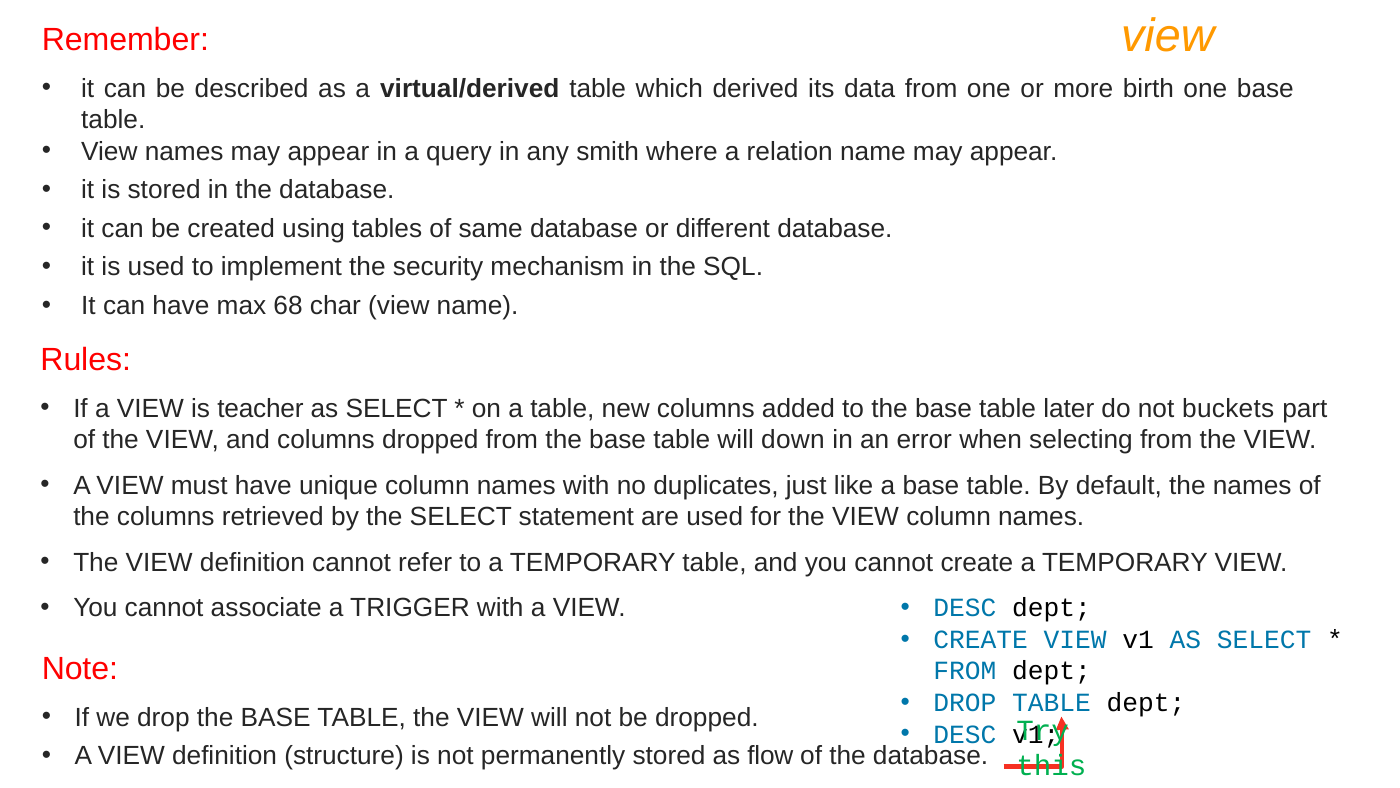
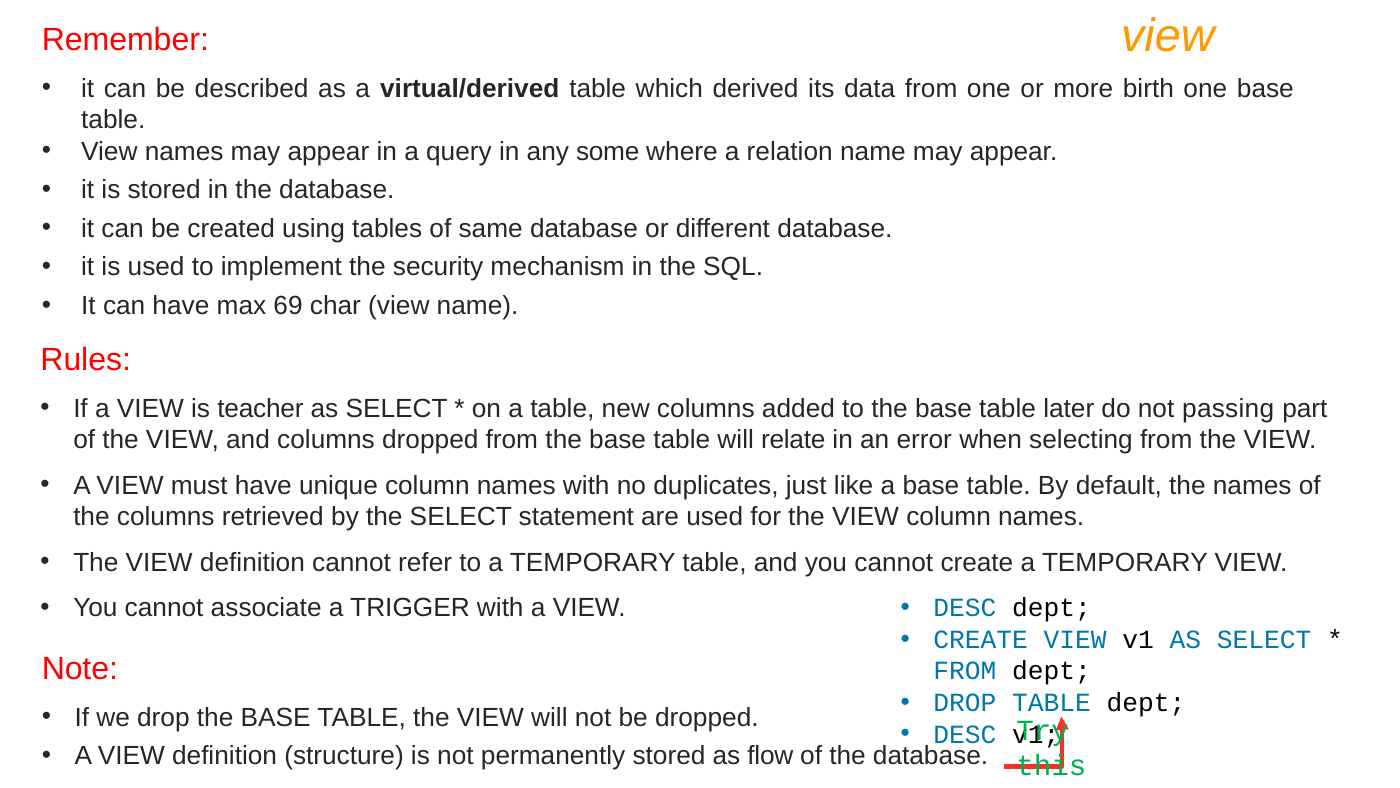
smith: smith -> some (608, 152)
68: 68 -> 69 (288, 306)
buckets: buckets -> passing (1228, 408)
down: down -> relate (793, 440)
